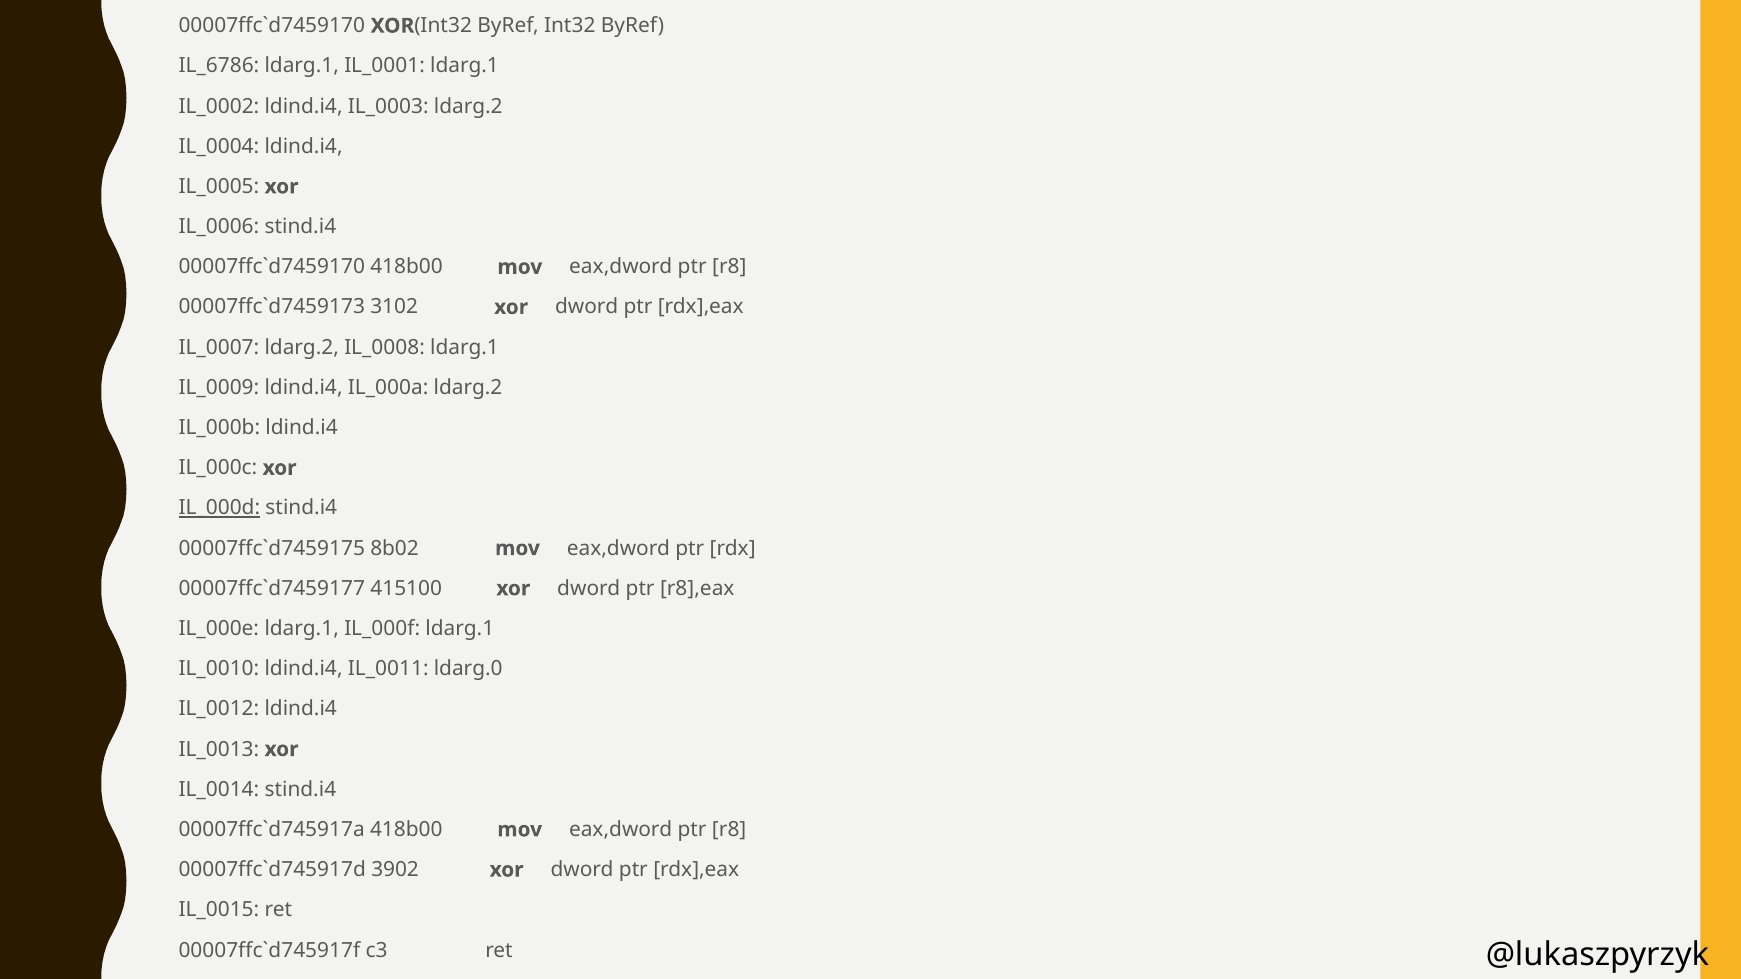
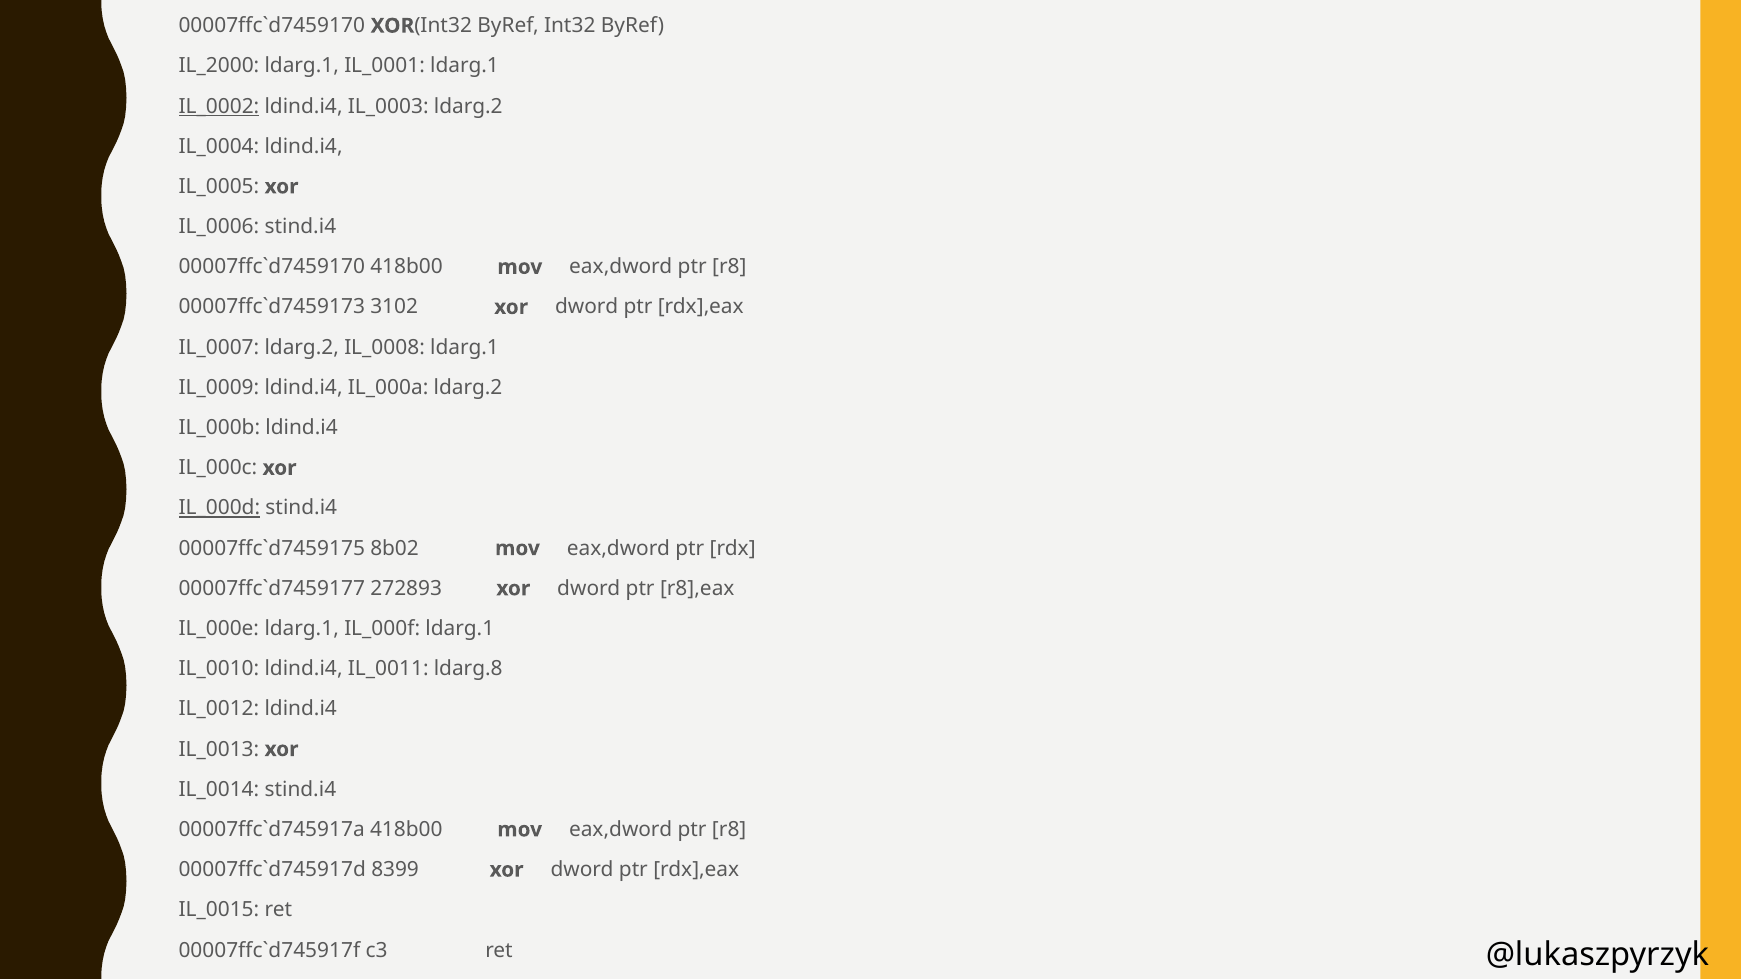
IL_6786: IL_6786 -> IL_2000 (219, 66)
IL_0002 underline: none -> present (219, 106)
415100: 415100 -> 272893 (406, 589)
ldarg.0: ldarg.0 -> ldarg.8 (468, 669)
3902: 3902 -> 8399 (395, 870)
